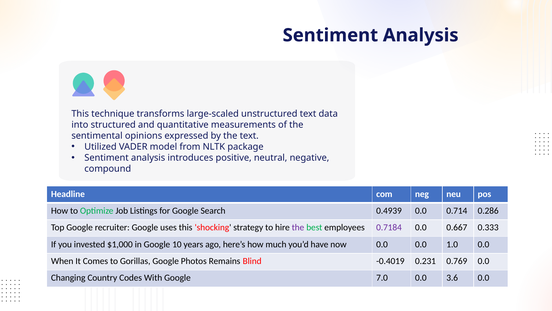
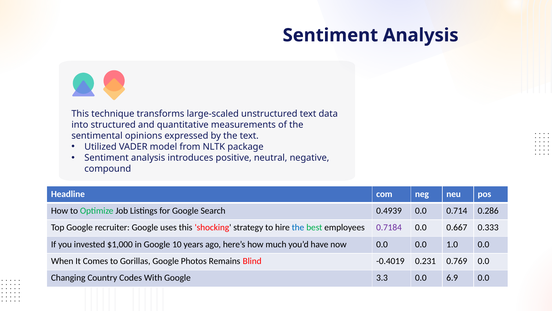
the colour: purple -> blue (298, 227)
7.0: 7.0 -> 3.3 (382, 277)
3.6: 3.6 -> 6.9 (452, 277)
